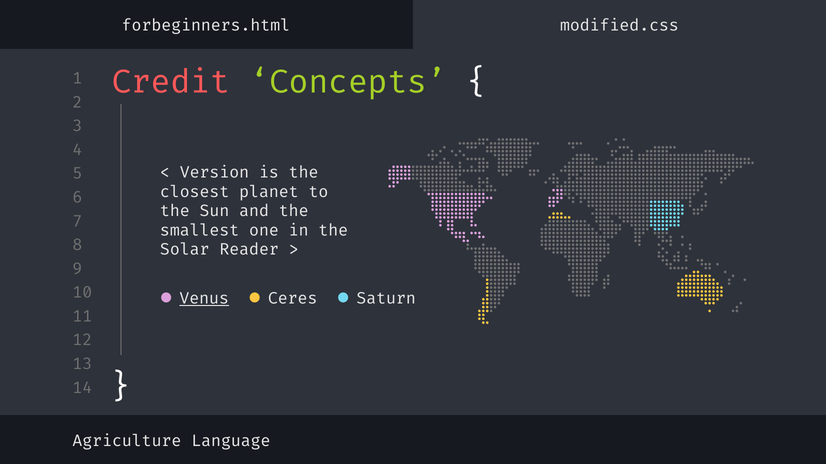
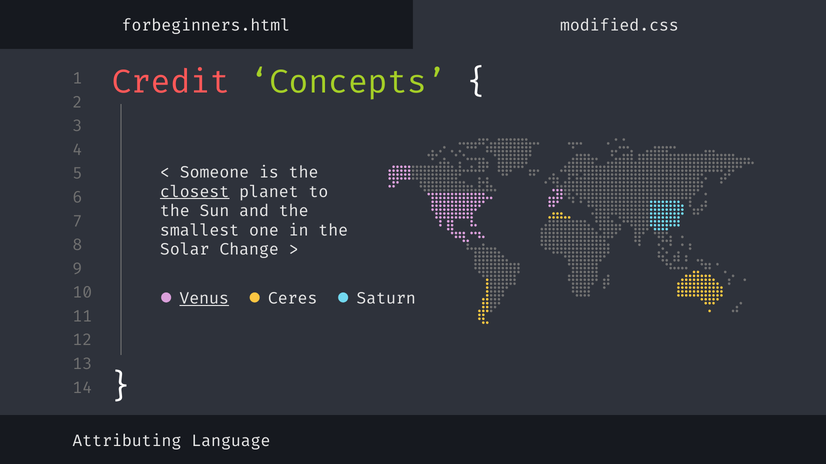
Version: Version -> Someone (214, 173)
closest underline: none -> present (195, 192)
Reader: Reader -> Change (249, 250)
Agriculture: Agriculture -> Attributing (127, 441)
